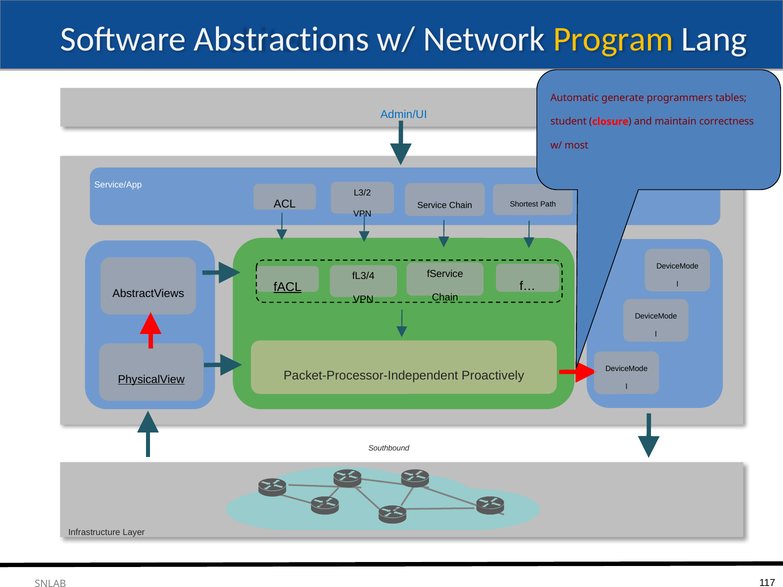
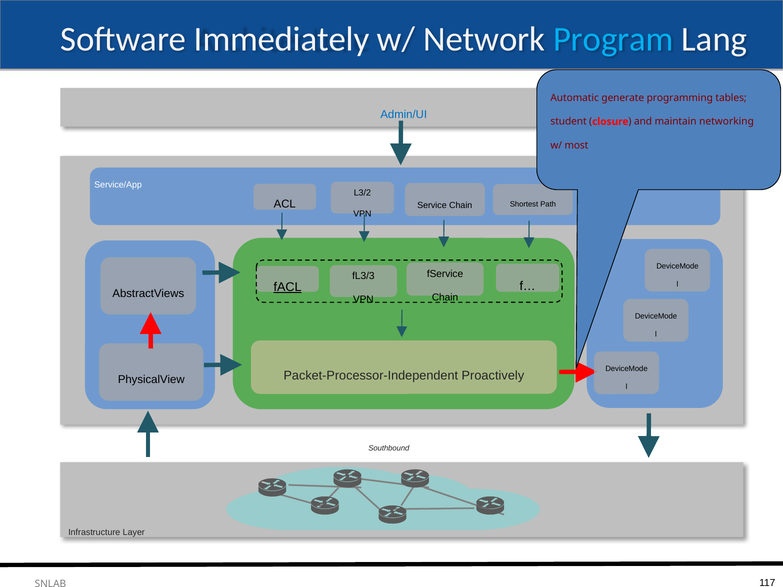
Abstractions: Abstractions -> Immediately (282, 39)
Program colour: yellow -> light blue (613, 39)
programmers: programmers -> programming (680, 98)
correctness: correctness -> networking (726, 122)
fL3/4: fL3/4 -> fL3/3 (363, 276)
PhysicalView underline: present -> none (151, 380)
